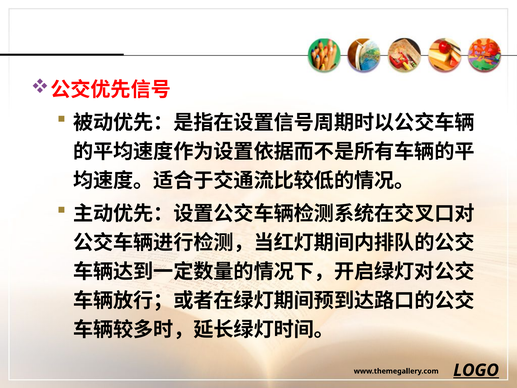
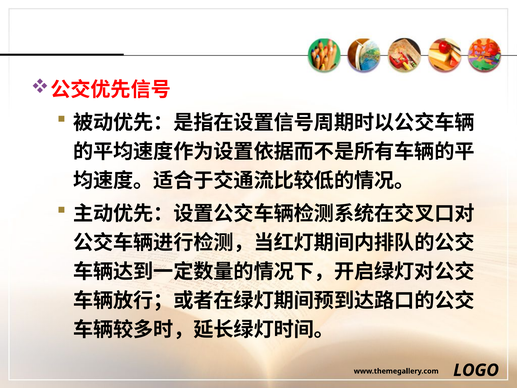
LOGO underline: present -> none (476, 370)
